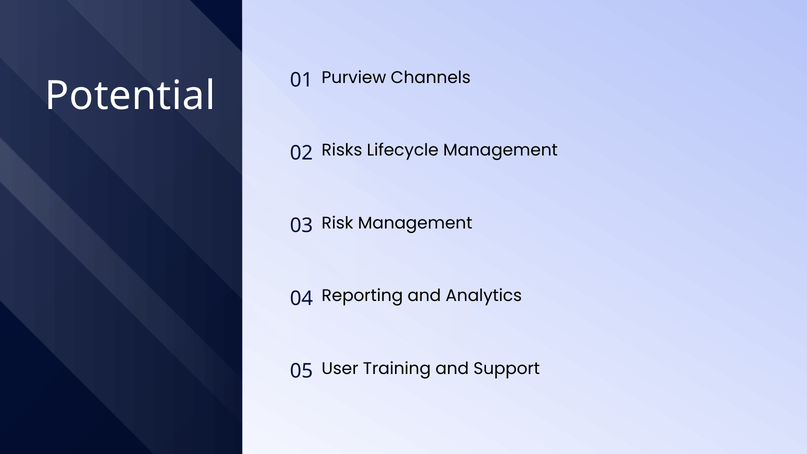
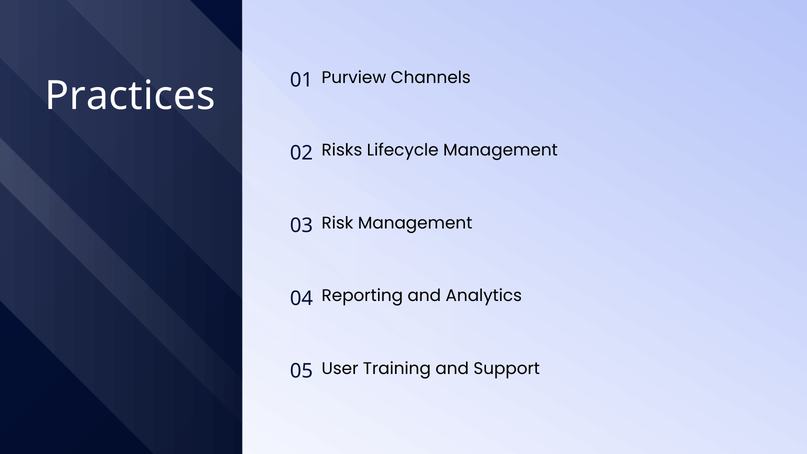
Potential: Potential -> Practices (130, 96)
